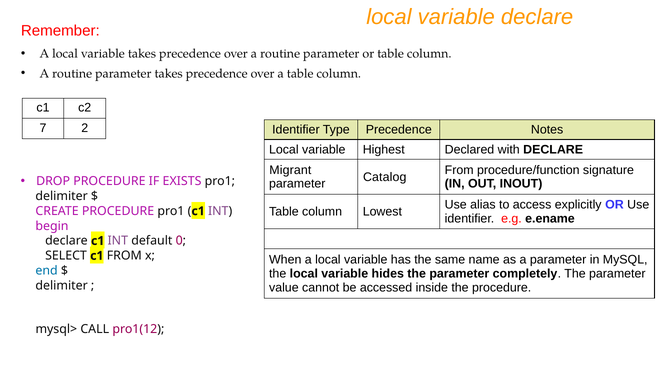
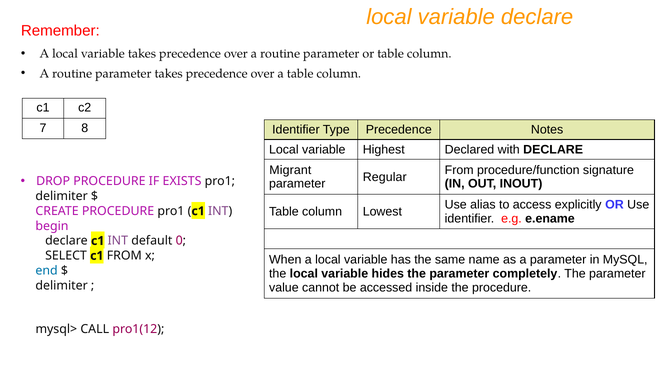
2: 2 -> 8 (85, 128)
Catalog: Catalog -> Regular (385, 177)
